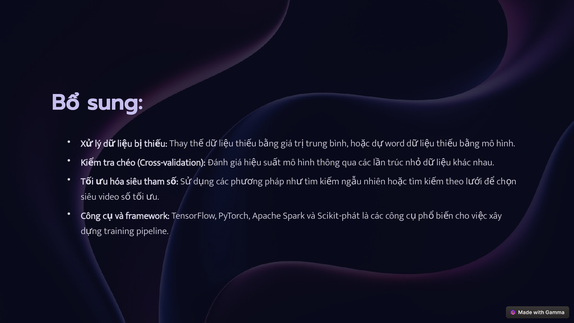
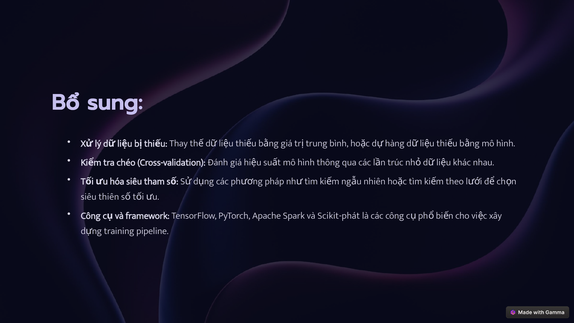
word: word -> hàng (395, 143)
video: video -> thiên (109, 197)
